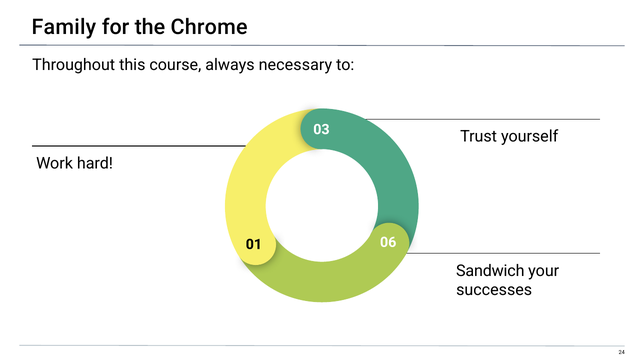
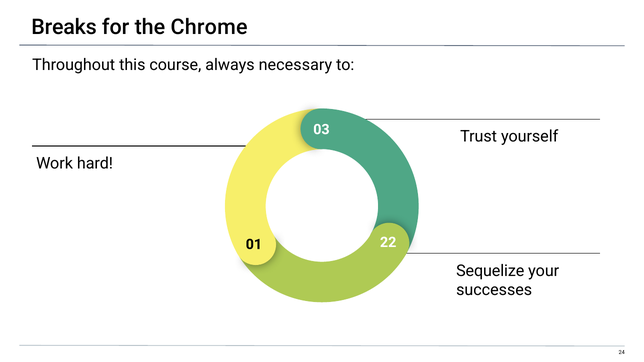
Family: Family -> Breaks (64, 27)
06: 06 -> 22 (388, 242)
Sandwich: Sandwich -> Sequelize (490, 271)
